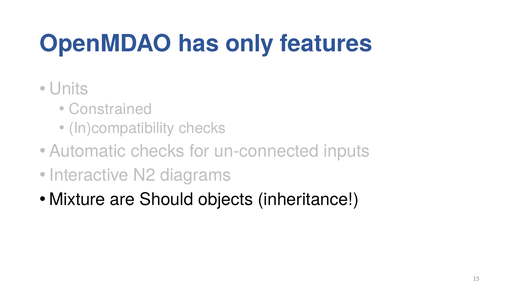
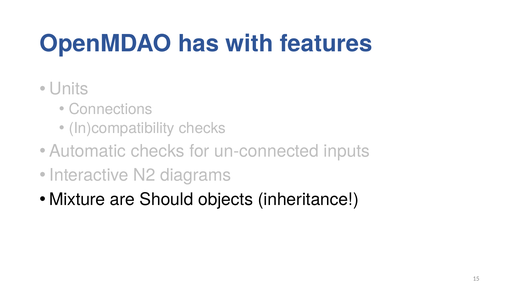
only: only -> with (249, 44)
Constrained: Constrained -> Connections (111, 109)
